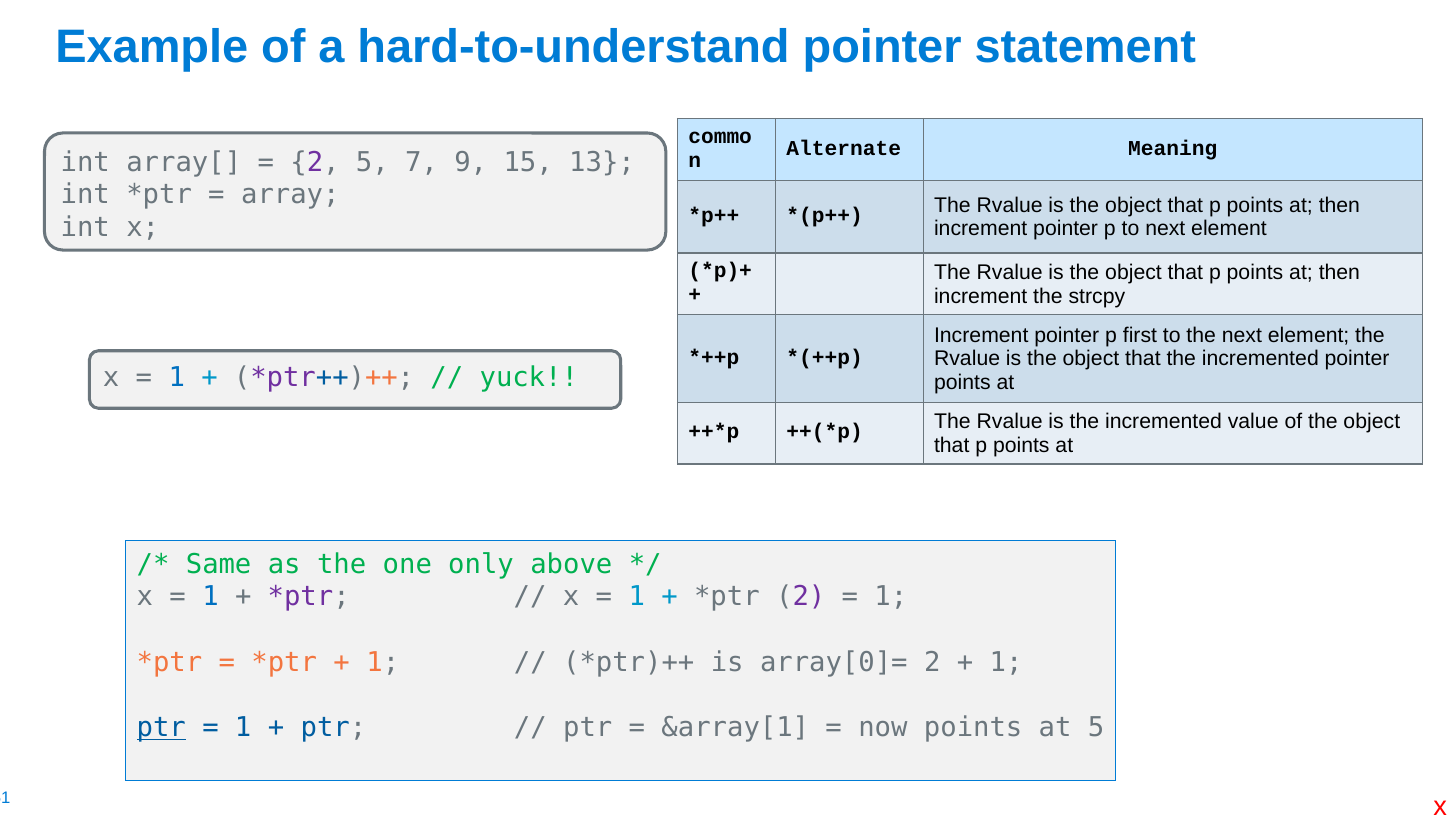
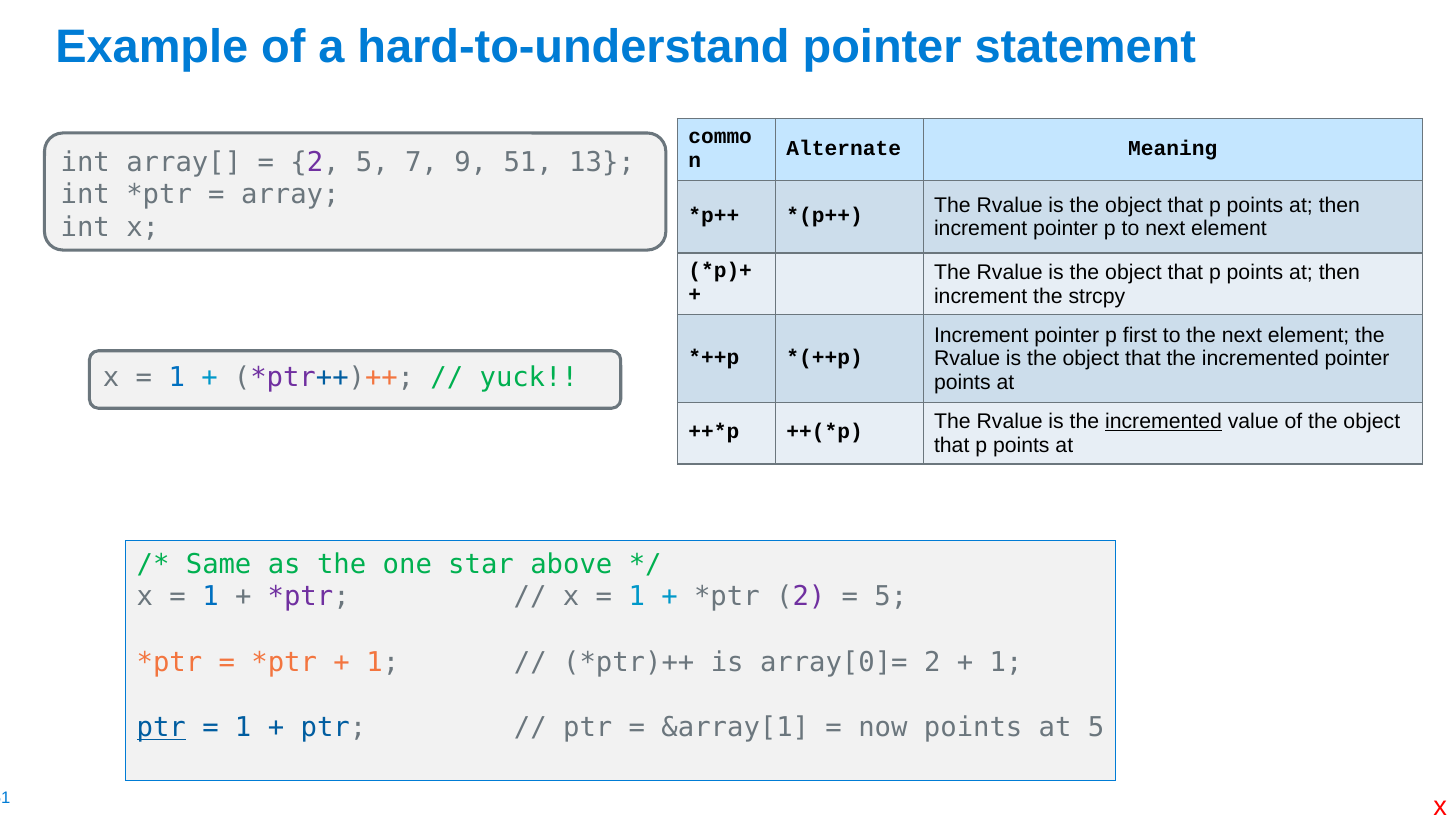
9 15: 15 -> 51 (528, 162)
incremented underline: none -> present (1163, 421)
only: only -> star (481, 564)
1: 1 -> 5 (891, 597)
